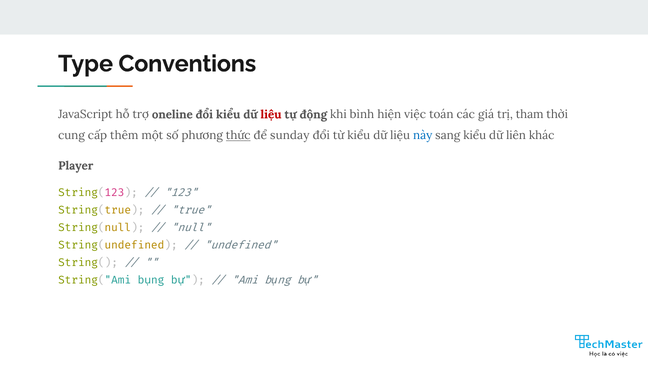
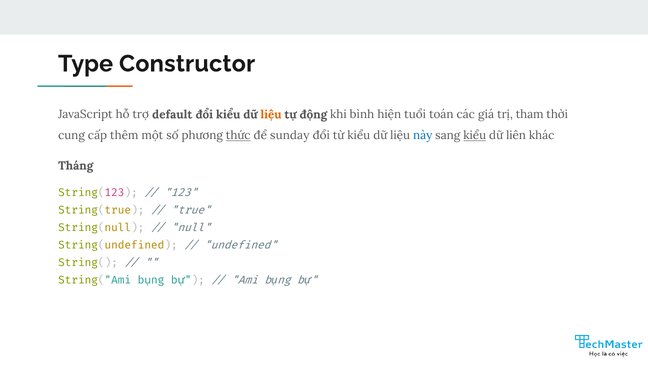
Conventions: Conventions -> Constructor (187, 64)
oneline: oneline -> default (172, 114)
liệu colour: red -> orange (271, 114)
việc: việc -> tuổi (415, 114)
kiểu underline: none -> present (475, 135)
Player: Player -> Tháng (76, 165)
